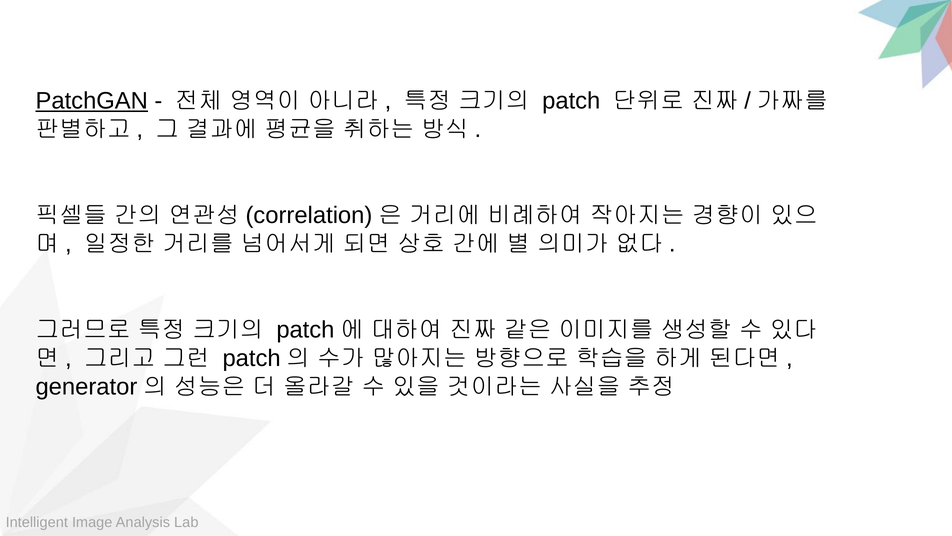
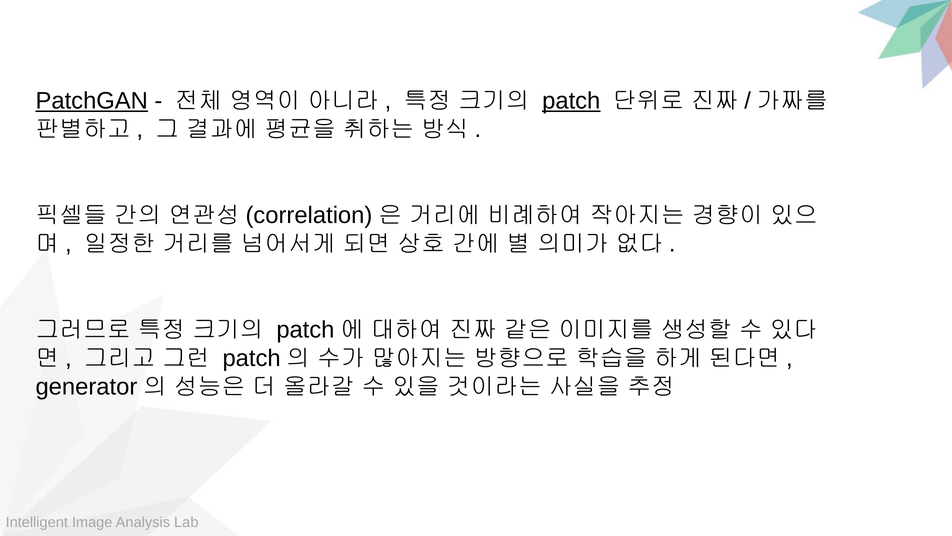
patch underline: none -> present (571, 101)
